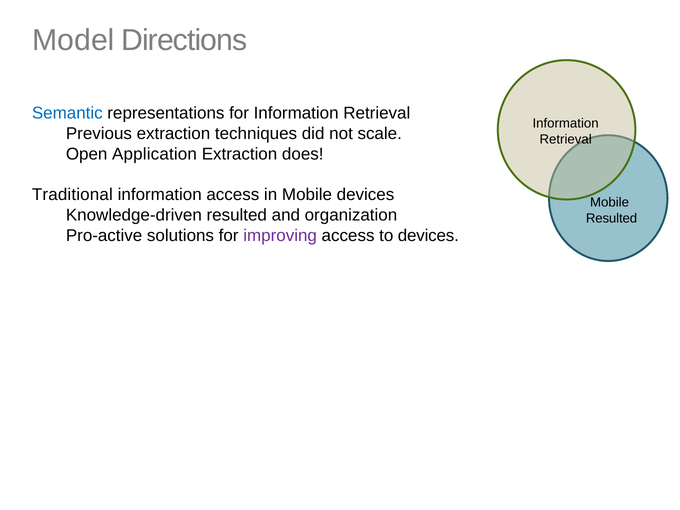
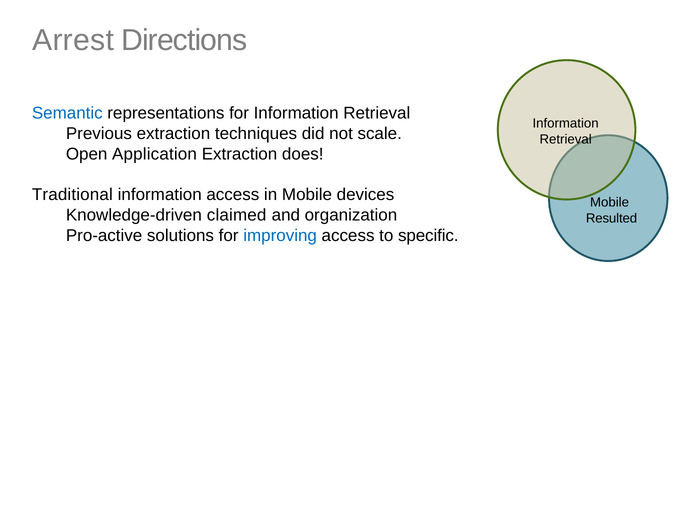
Model: Model -> Arrest (73, 40)
Knowledge-driven resulted: resulted -> claimed (237, 215)
improving colour: purple -> blue (280, 236)
to devices: devices -> specific (428, 236)
